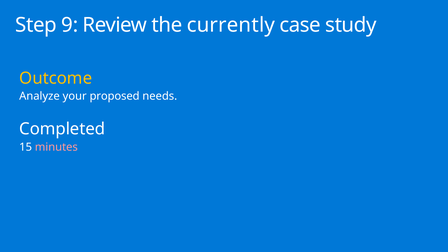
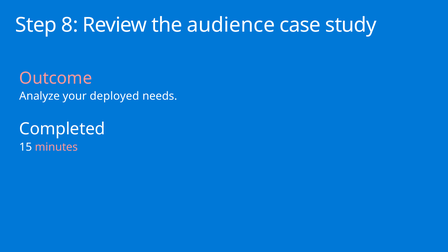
9: 9 -> 8 (70, 25)
currently: currently -> audience (231, 25)
Outcome colour: yellow -> pink (56, 78)
proposed: proposed -> deployed (114, 96)
